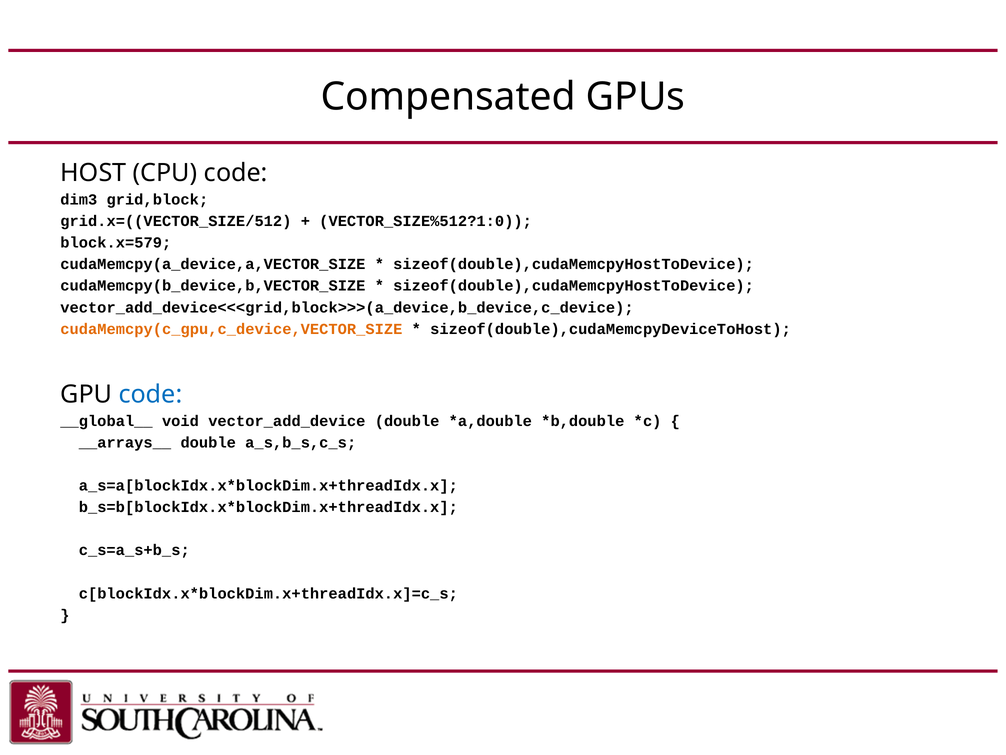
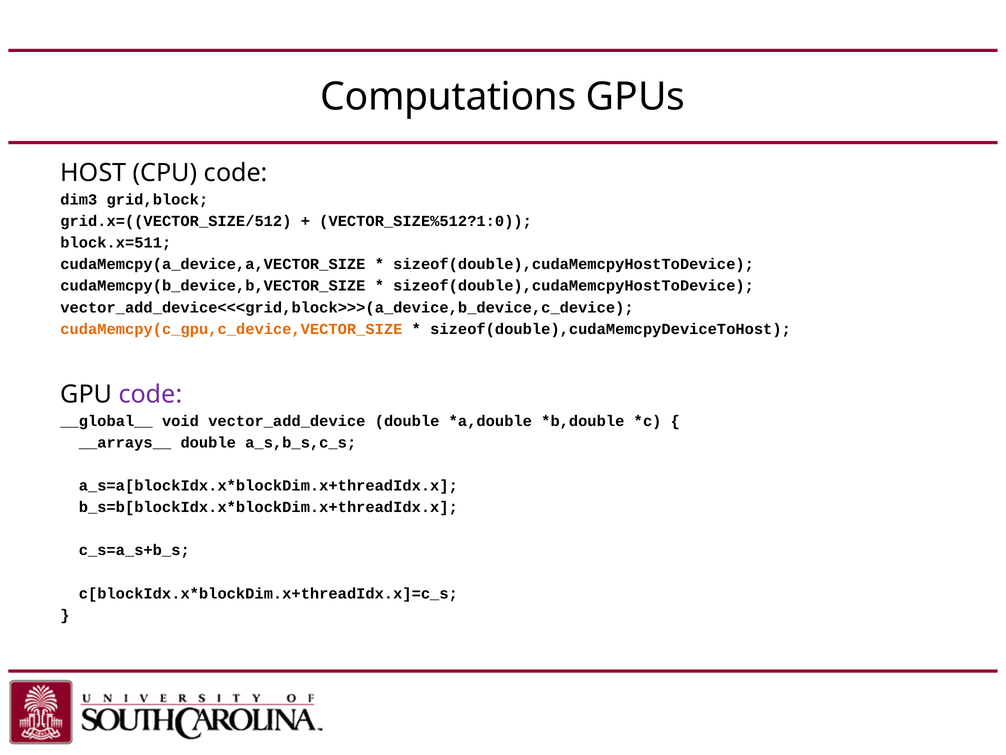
Compensated: Compensated -> Computations (448, 97)
block.x=579: block.x=579 -> block.x=511 (116, 243)
code colour: blue -> purple (151, 394)
